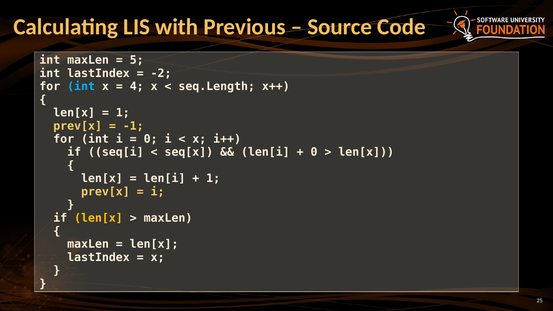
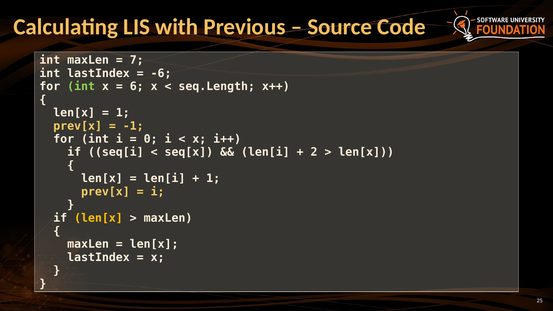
5: 5 -> 7 (137, 60)
-2: -2 -> -6 (161, 73)
int colour: light blue -> light green (81, 86)
4: 4 -> 6 (137, 86)
0: 0 -> 2 (314, 152)
